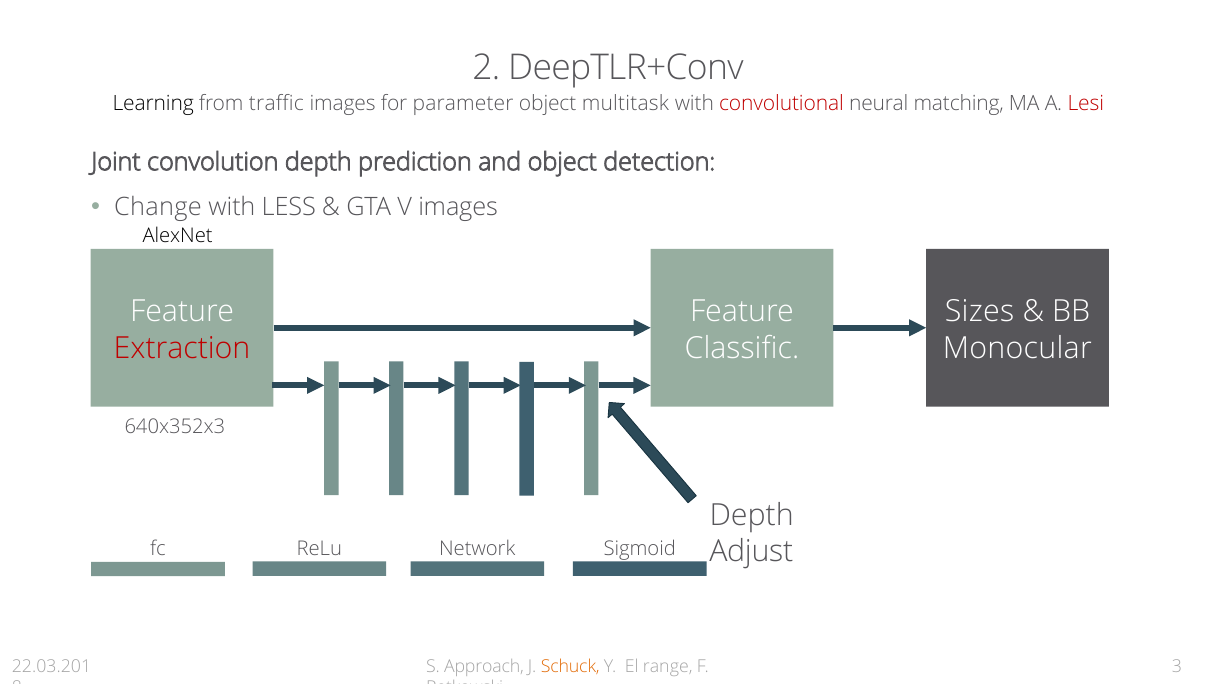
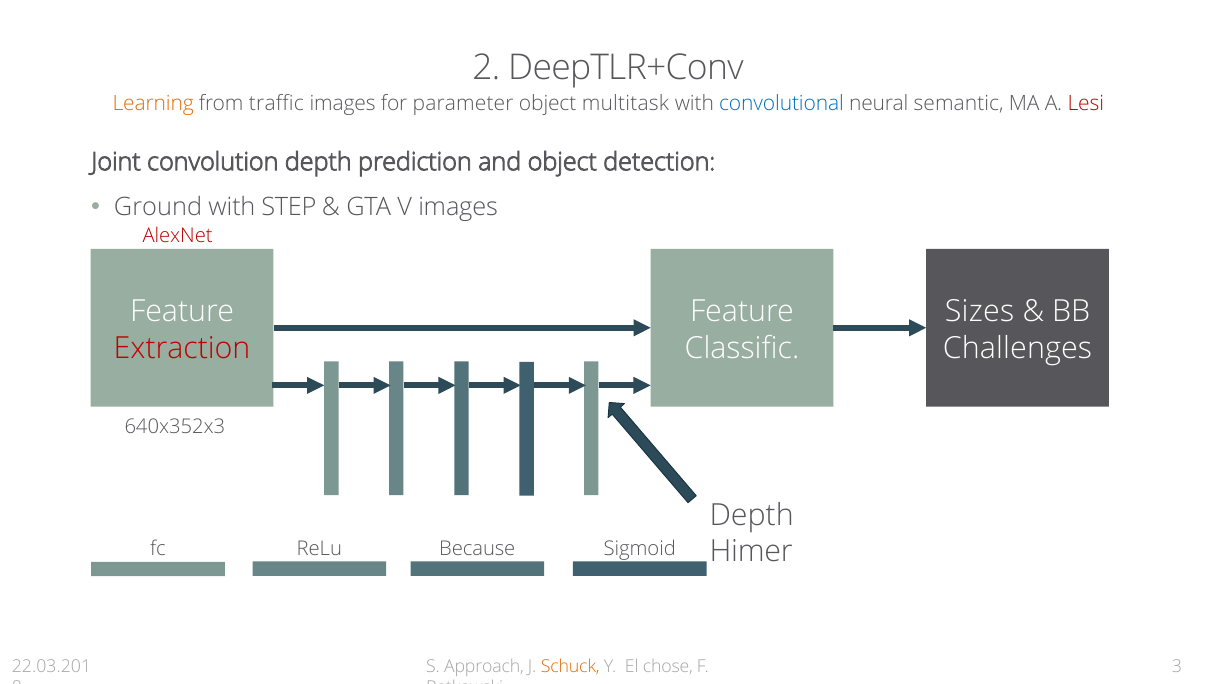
Learning colour: black -> orange (153, 104)
convolutional colour: red -> blue (781, 104)
matching: matching -> semantic (959, 104)
Change: Change -> Ground (158, 207)
LESS: LESS -> STEP (289, 207)
AlexNet colour: black -> red (178, 236)
Monocular: Monocular -> Challenges (1017, 348)
Adjust: Adjust -> Himer (751, 552)
Network: Network -> Because (477, 549)
range: range -> chose (668, 666)
